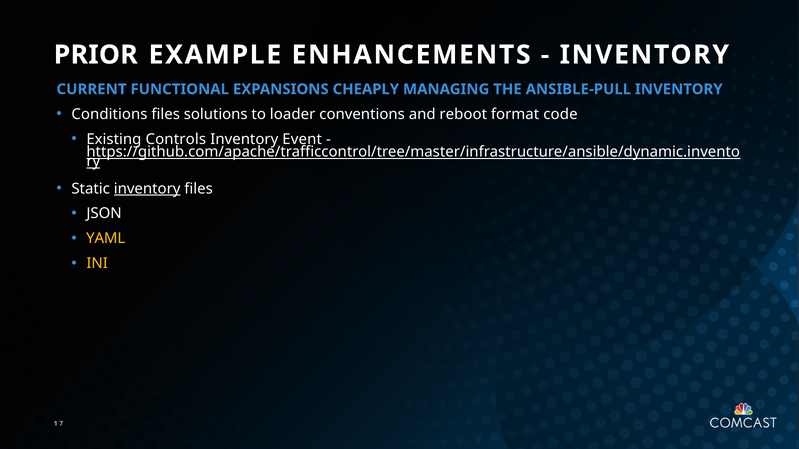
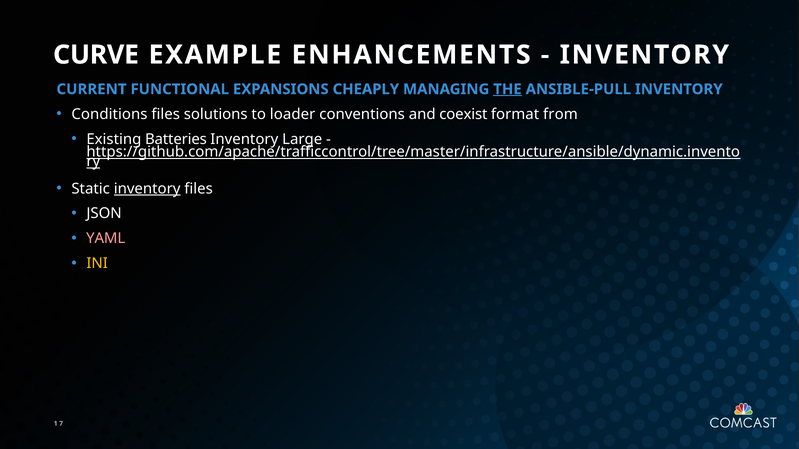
PRIOR: PRIOR -> CURVE (96, 55)
THE underline: none -> present (507, 89)
reboot: reboot -> coexist (463, 114)
code: code -> from (560, 114)
Controls: Controls -> Batteries (176, 139)
Event: Event -> Large (302, 139)
YAML colour: yellow -> pink (106, 239)
